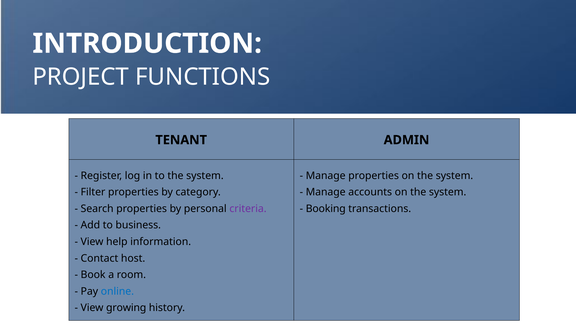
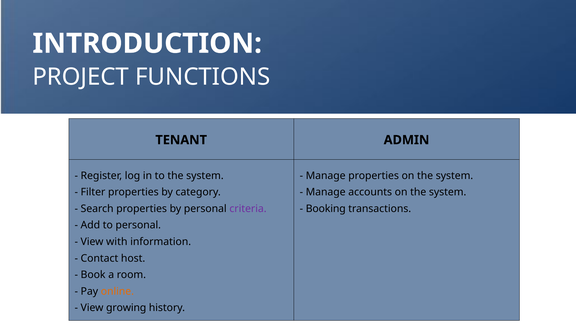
to business: business -> personal (138, 225)
help: help -> with (117, 242)
online colour: blue -> orange (117, 291)
